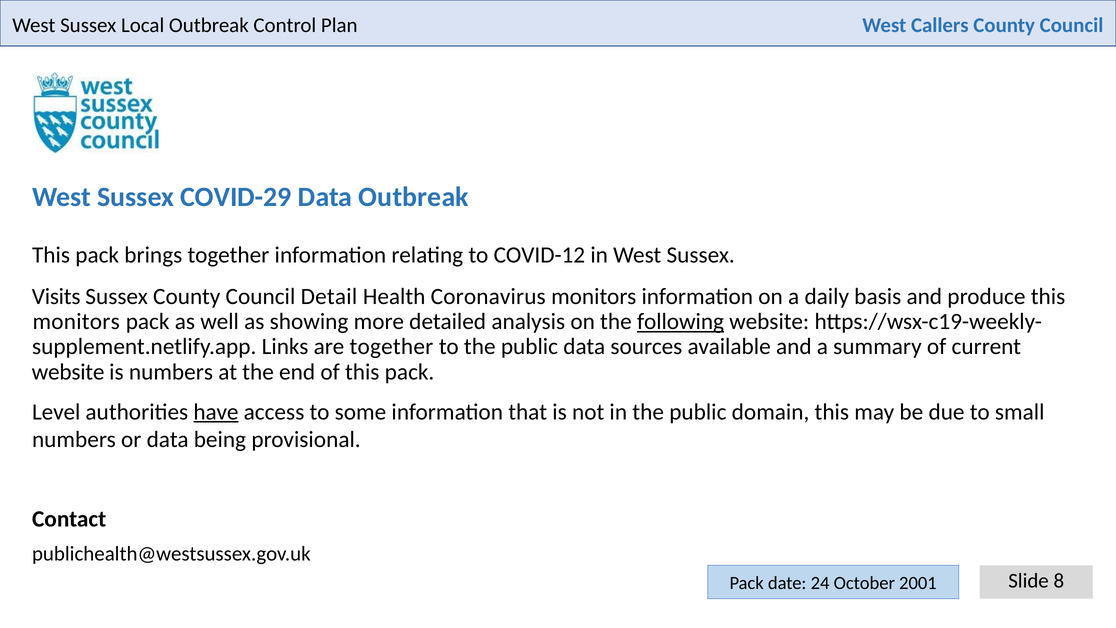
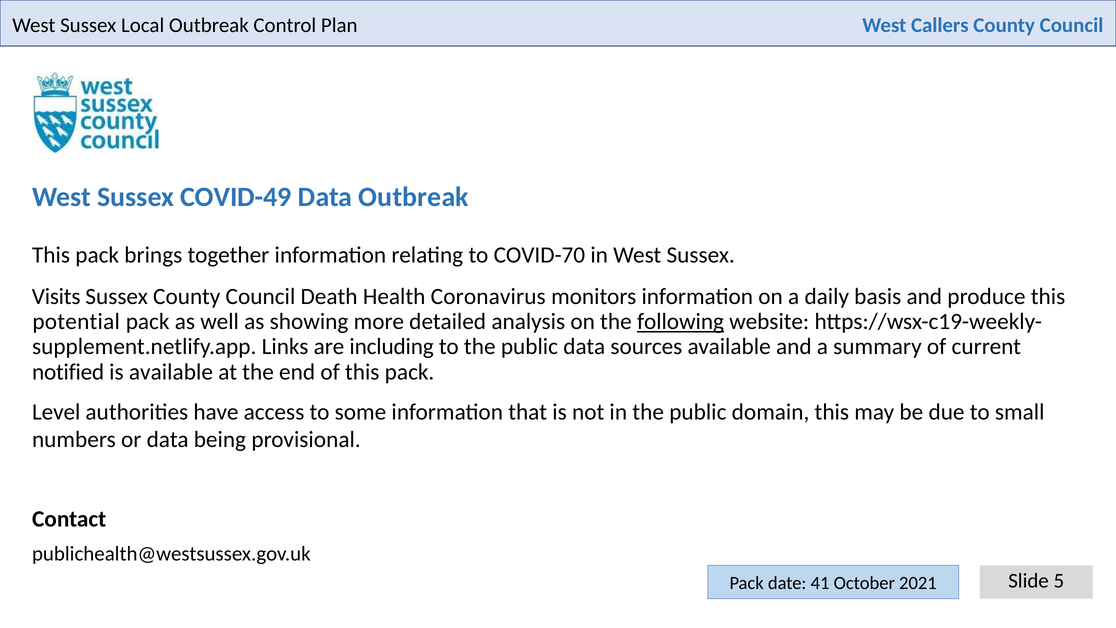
COVID-29: COVID-29 -> COVID-49 (236, 197)
COVID-12: COVID-12 -> COVID-70 (539, 255)
Detail: Detail -> Death (329, 296)
monitors: monitors -> potential (76, 322)
are together: together -> including (392, 347)
website: website -> notified (68, 372)
is numbers: numbers -> available (171, 372)
have underline: present -> none (216, 412)
8: 8 -> 5 (1059, 580)
24: 24 -> 41 (820, 583)
2001: 2001 -> 2021 (918, 583)
